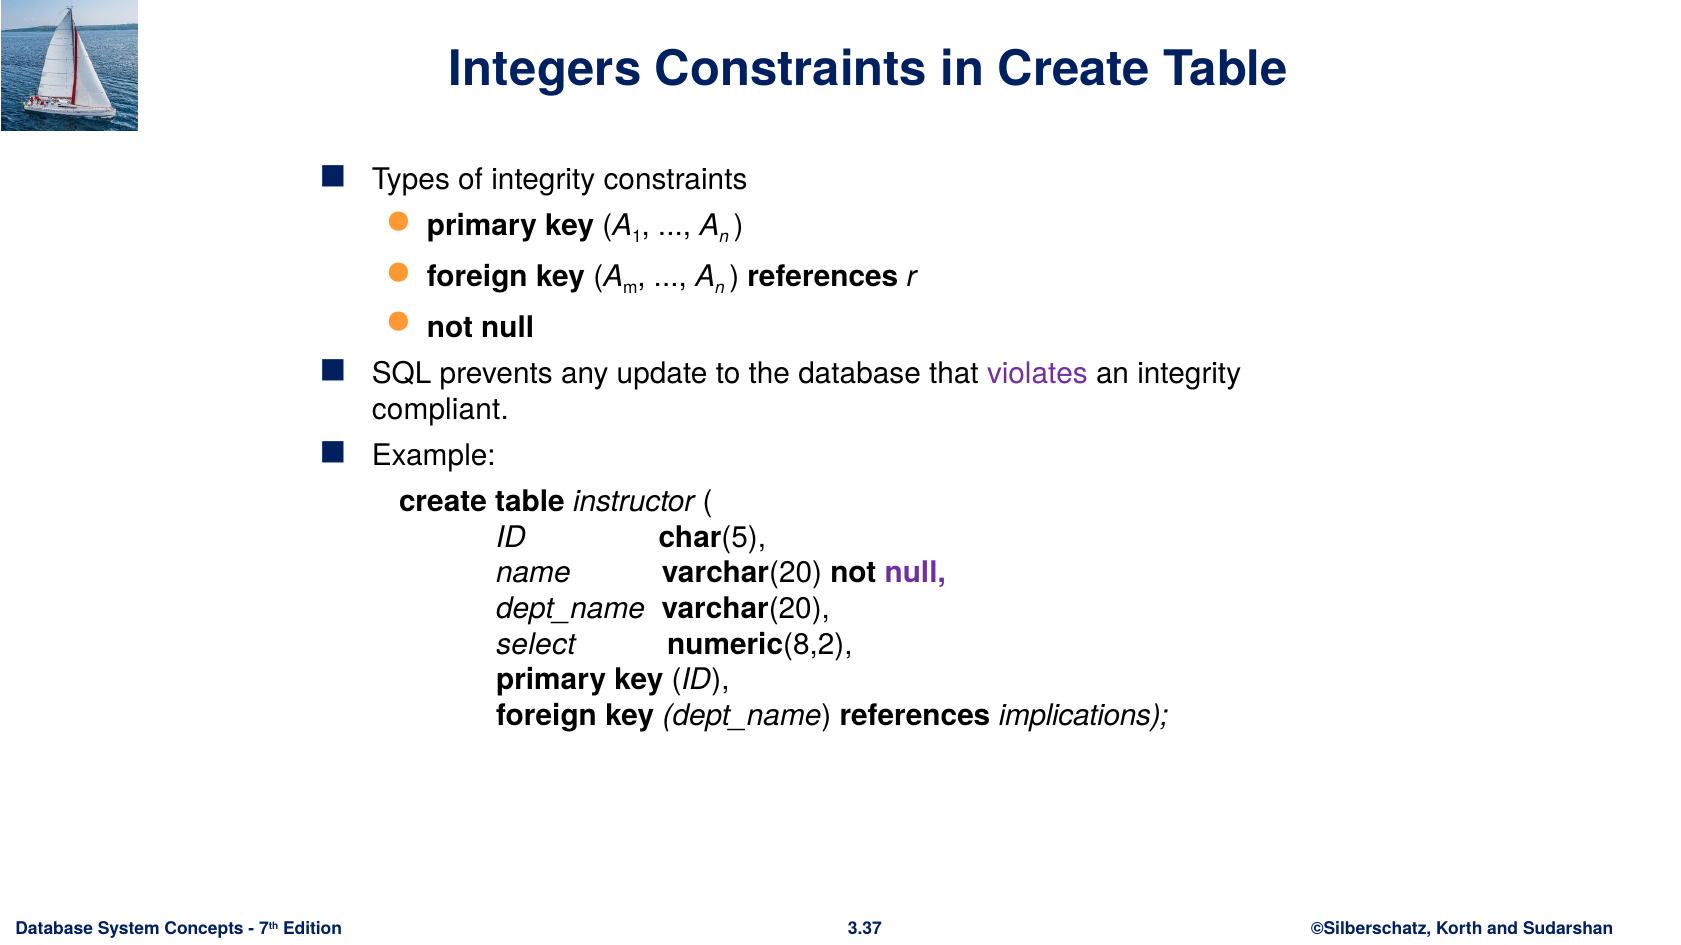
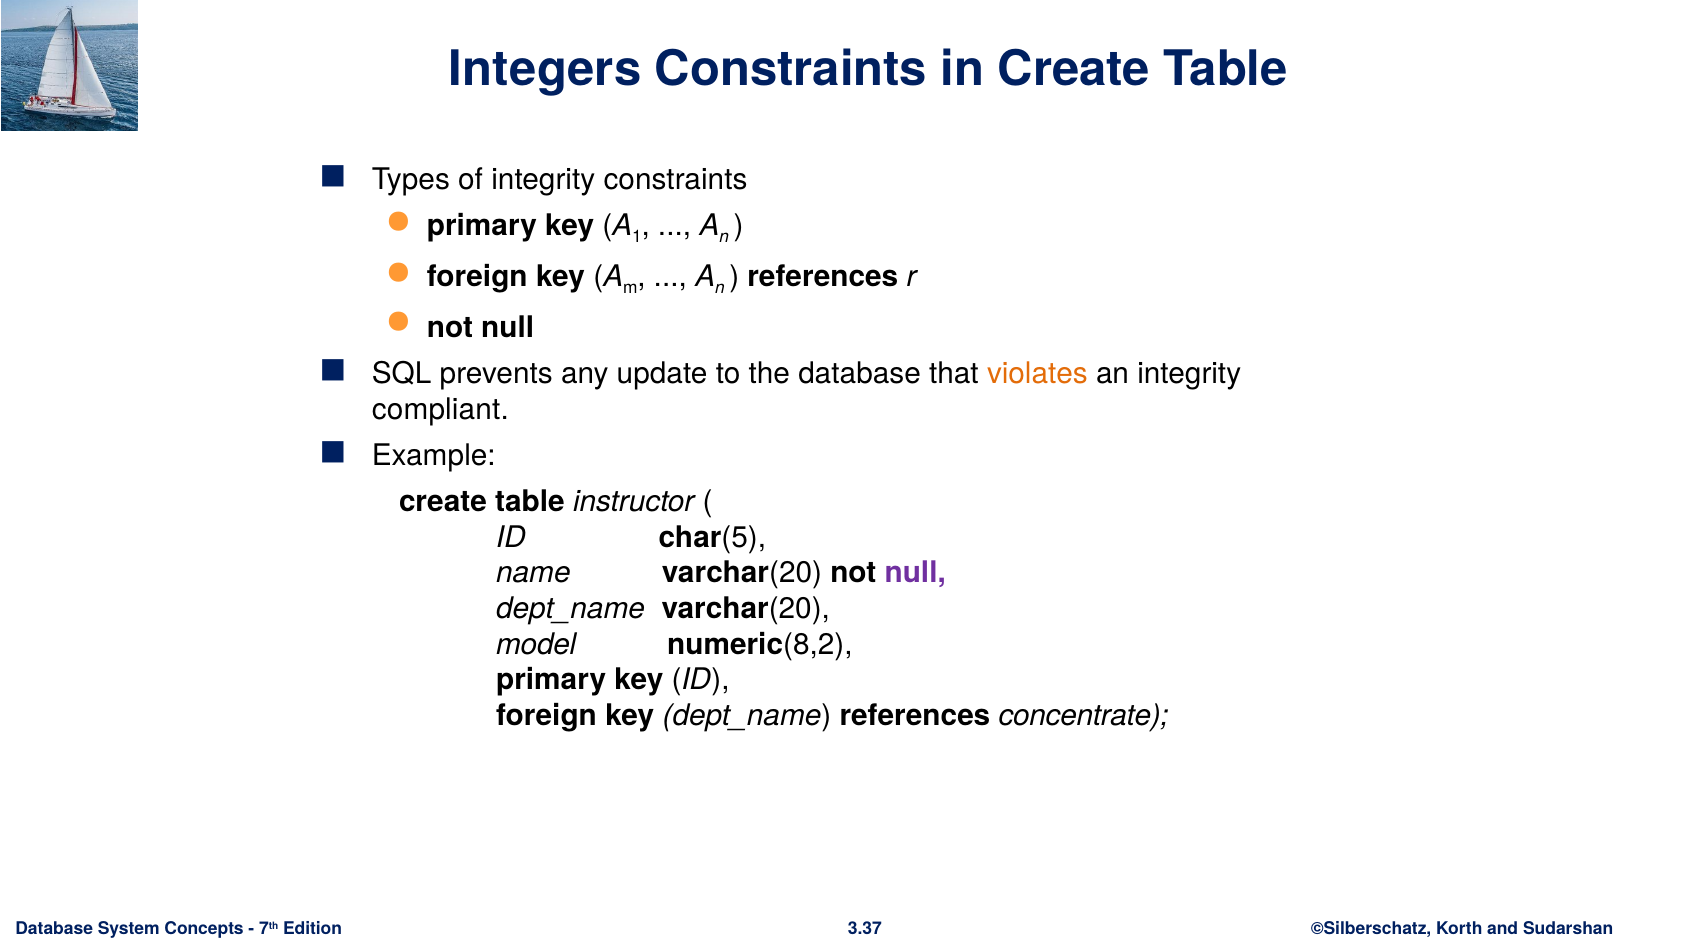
violates colour: purple -> orange (1037, 374)
select: select -> model (536, 645)
implications: implications -> concentrate (1084, 716)
